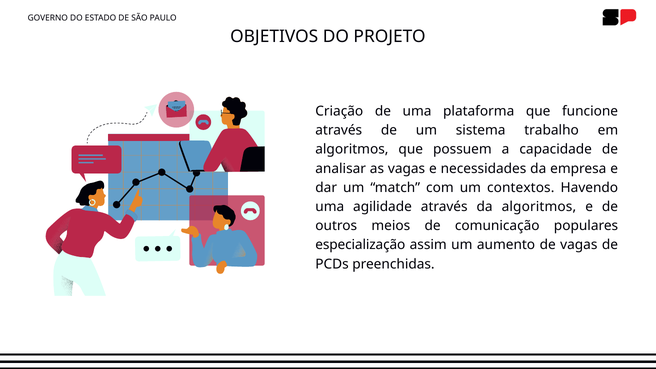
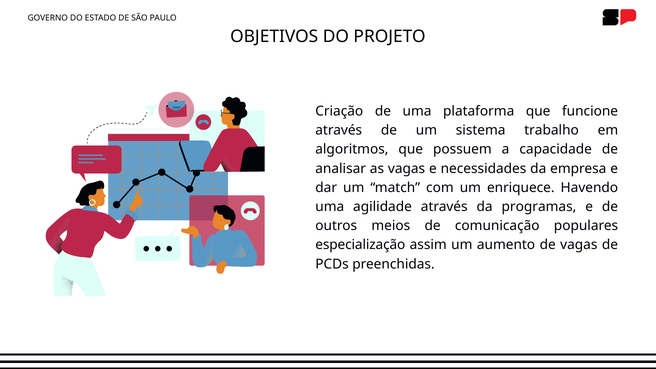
contextos: contextos -> enriquece (521, 188)
da algoritmos: algoritmos -> programas (539, 207)
